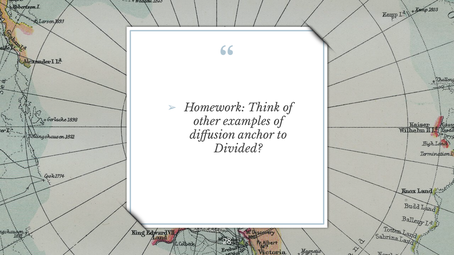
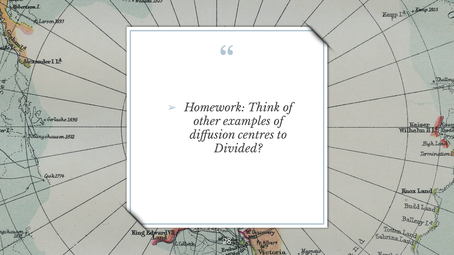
anchor: anchor -> centres (256, 135)
